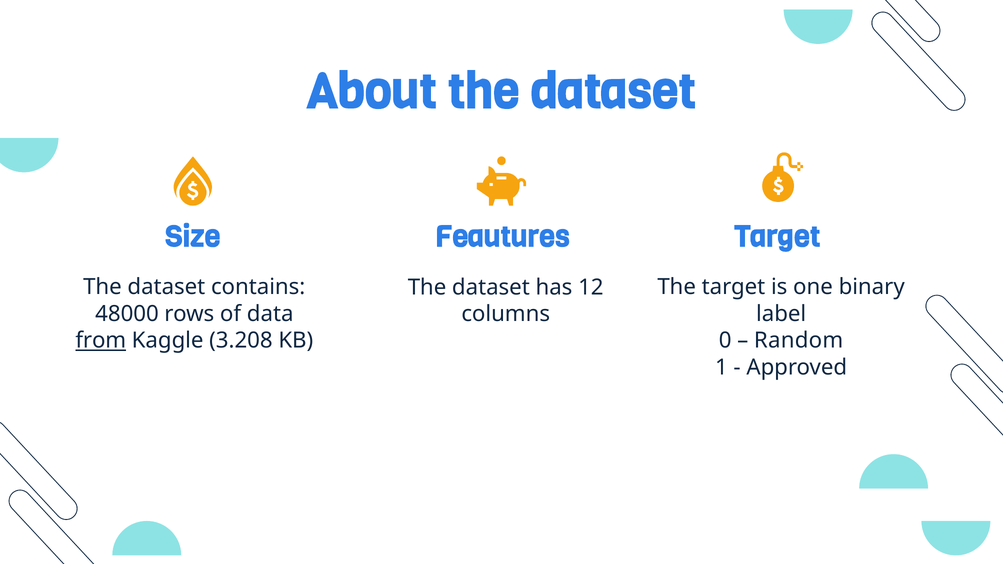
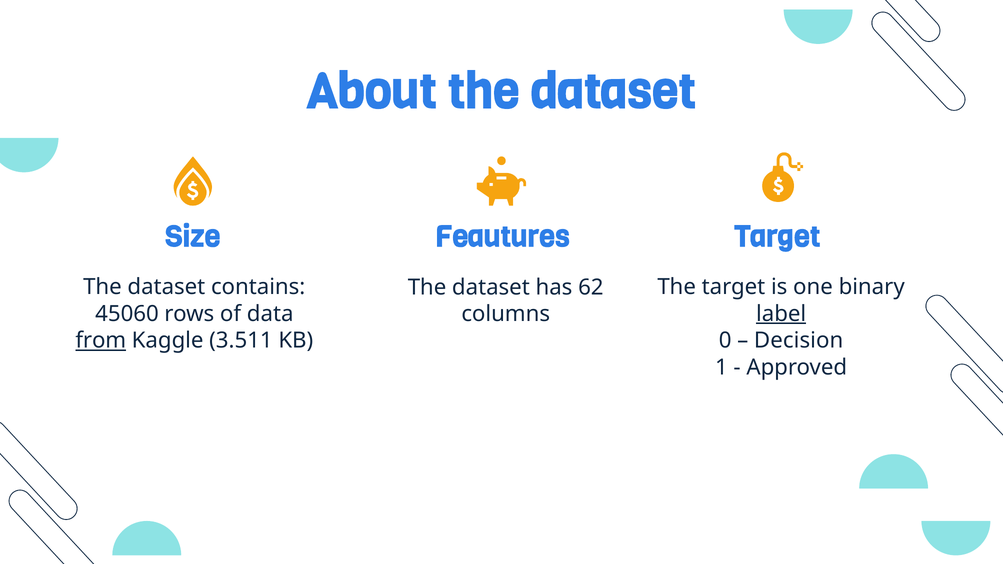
12: 12 -> 62 (591, 287)
48000: 48000 -> 45060 (127, 314)
label underline: none -> present (781, 314)
Random: Random -> Decision (799, 341)
3.208: 3.208 -> 3.511 (241, 341)
